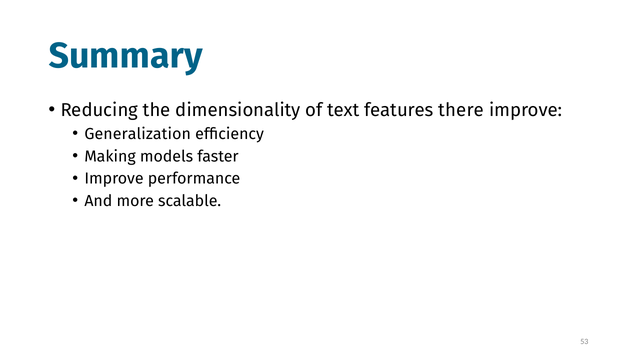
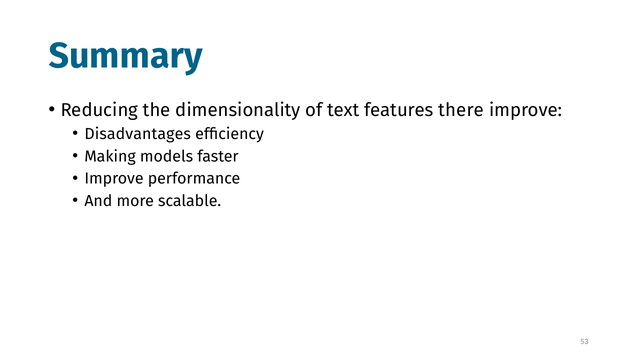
Generalization: Generalization -> Disadvantages (138, 134)
